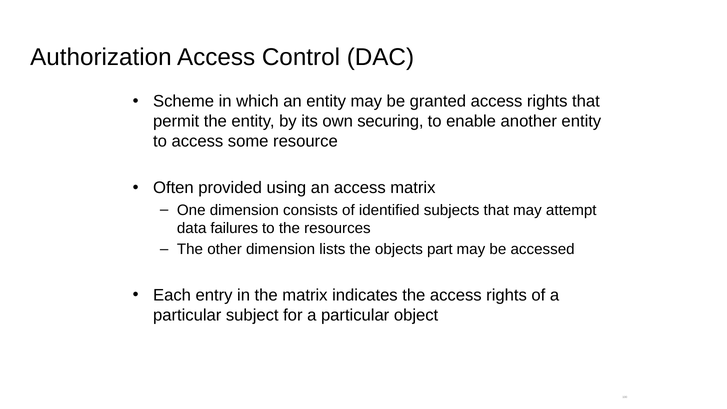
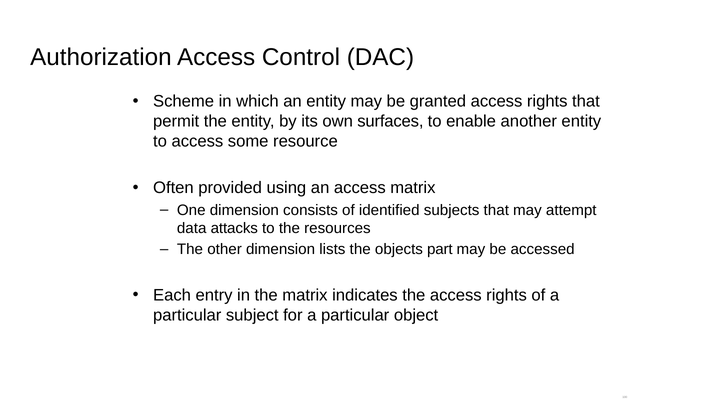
securing: securing -> surfaces (390, 121)
failures: failures -> attacks (234, 228)
